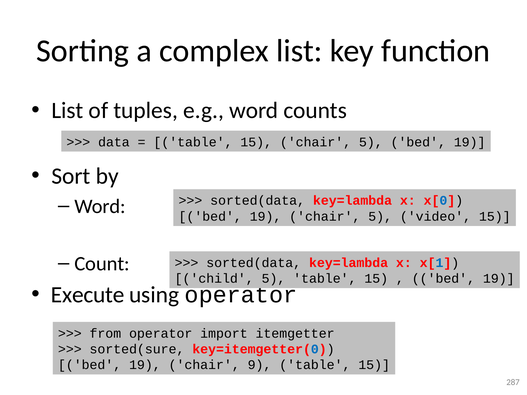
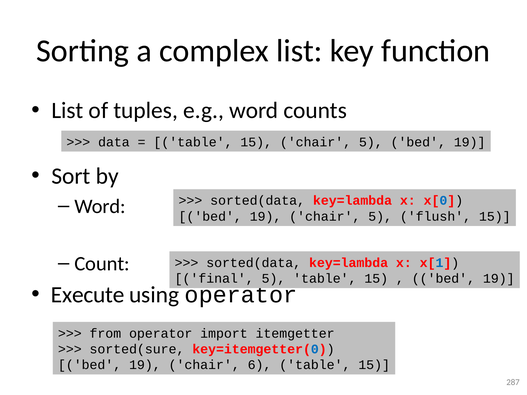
video: video -> flush (435, 217)
child: child -> final (214, 279)
9: 9 -> 6 (260, 365)
